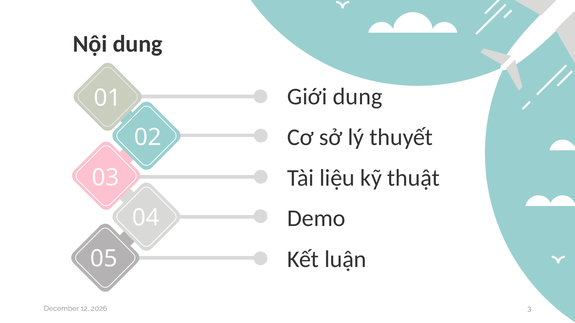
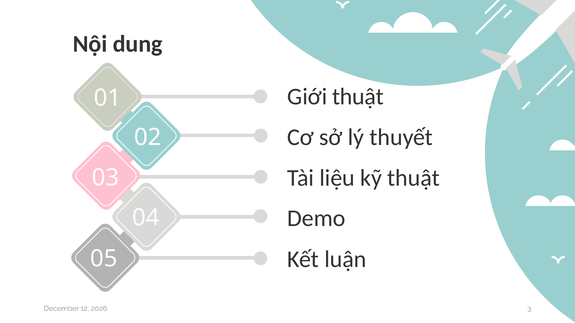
Giới dung: dung -> thuật (358, 97)
